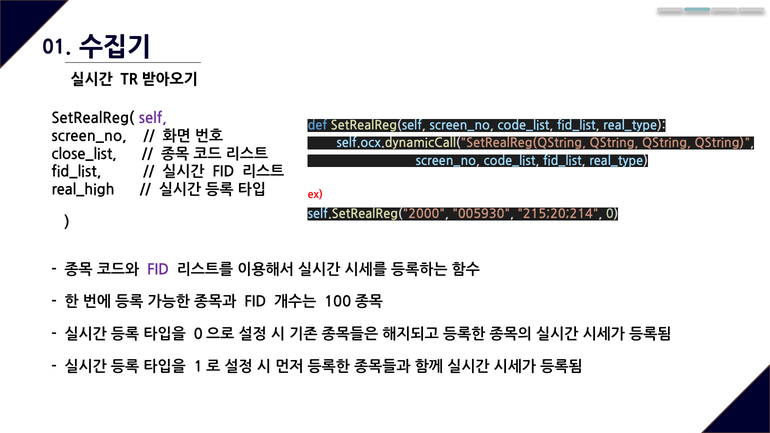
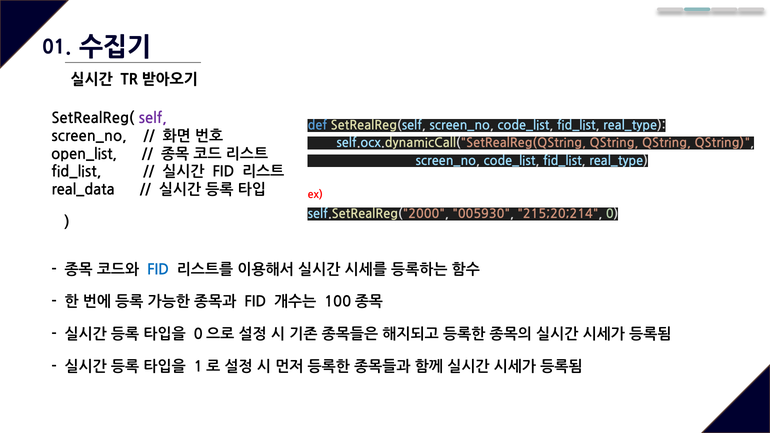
close_list: close_list -> open_list (84, 154)
real_high: real_high -> real_data (83, 190)
FID colour: purple -> blue (158, 270)
